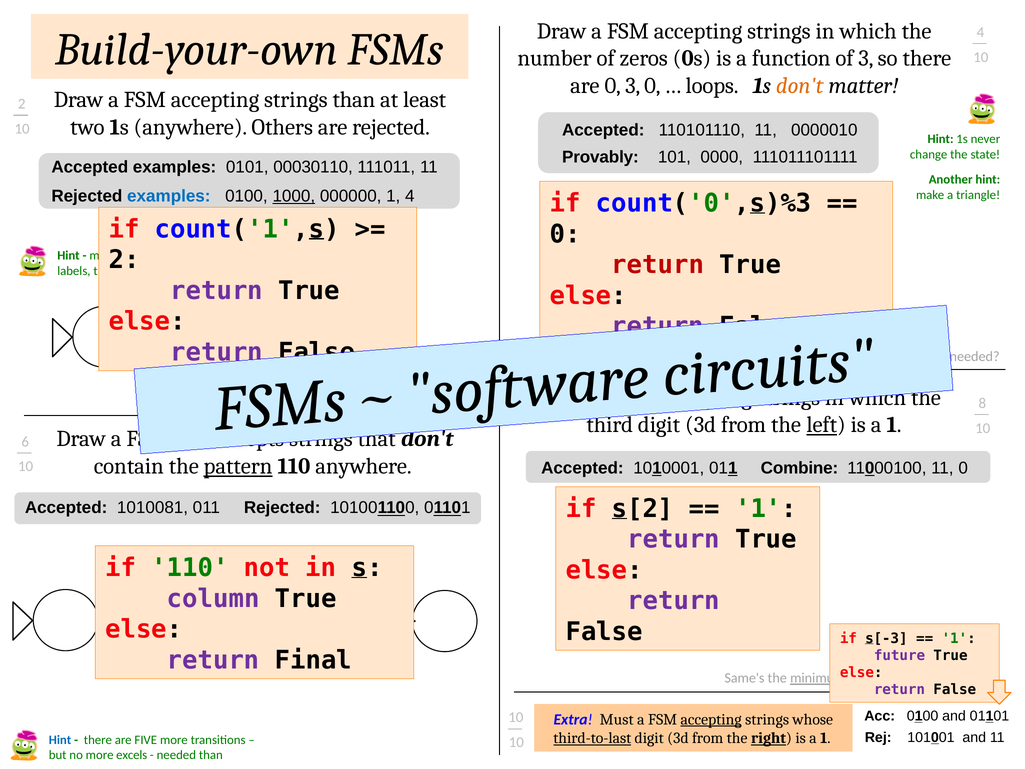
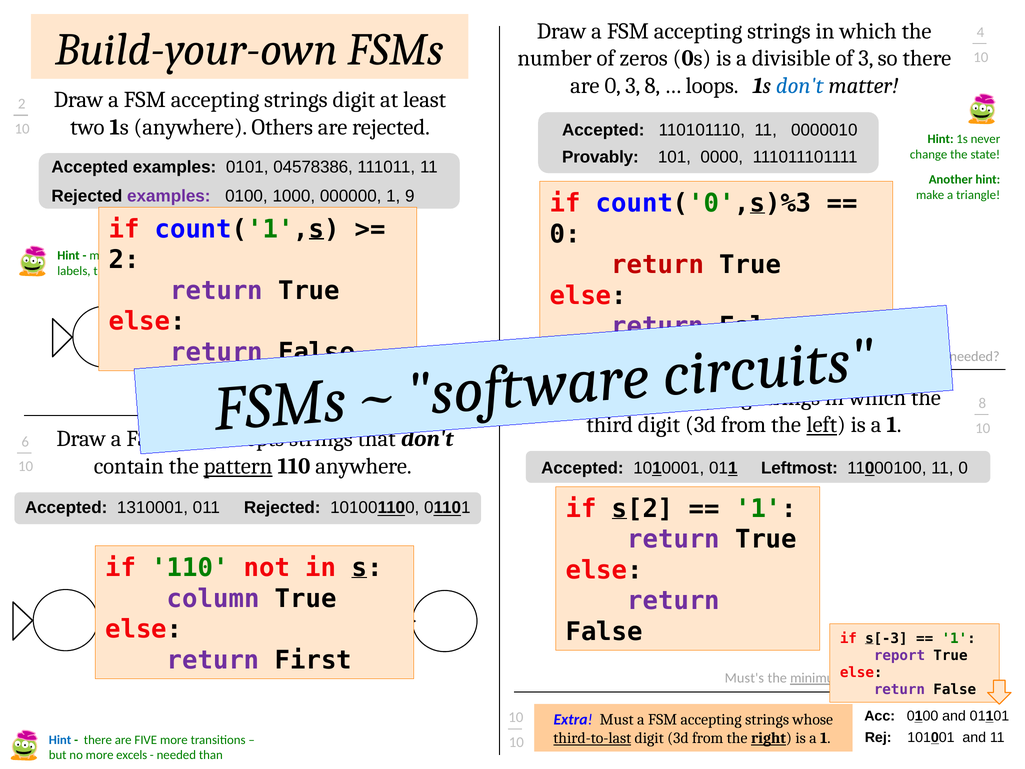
function: function -> divisible (791, 58)
3 0: 0 -> 8 (652, 86)
don't colour: orange -> blue (800, 86)
strings than: than -> digit (354, 100)
00030110: 00030110 -> 04578386 (313, 167)
examples colour: blue -> purple (169, 196)
1000 underline: present -> none (294, 196)
1 4: 4 -> 9 (410, 196)
Combine: Combine -> Leftmost (799, 468)
1010081: 1010081 -> 1310001 (153, 508)
Final: Final -> First (313, 660)
future: future -> report (900, 655)
Same's: Same's -> Must's (744, 678)
accepting underline: present -> none (711, 719)
